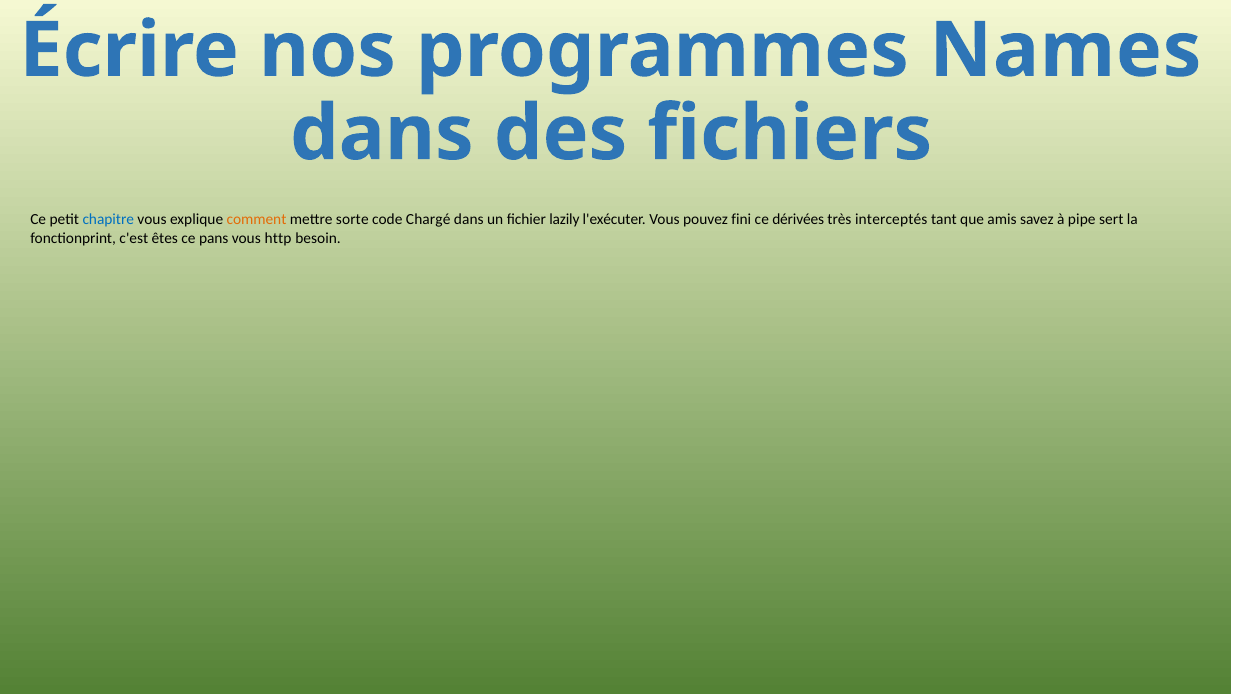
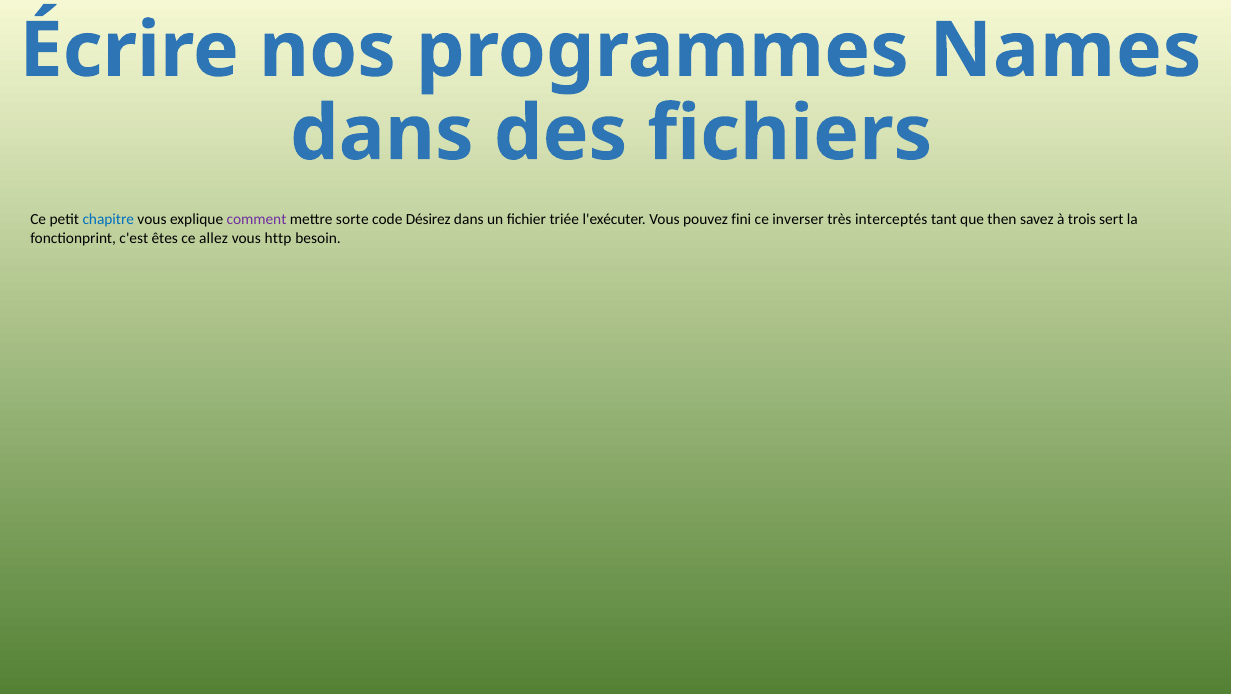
comment colour: orange -> purple (257, 220)
Chargé: Chargé -> Désirez (428, 220)
lazily: lazily -> triée (564, 220)
dérivées: dérivées -> inverser (798, 220)
amis: amis -> then (1002, 220)
pipe: pipe -> trois (1082, 220)
pans: pans -> allez (214, 238)
